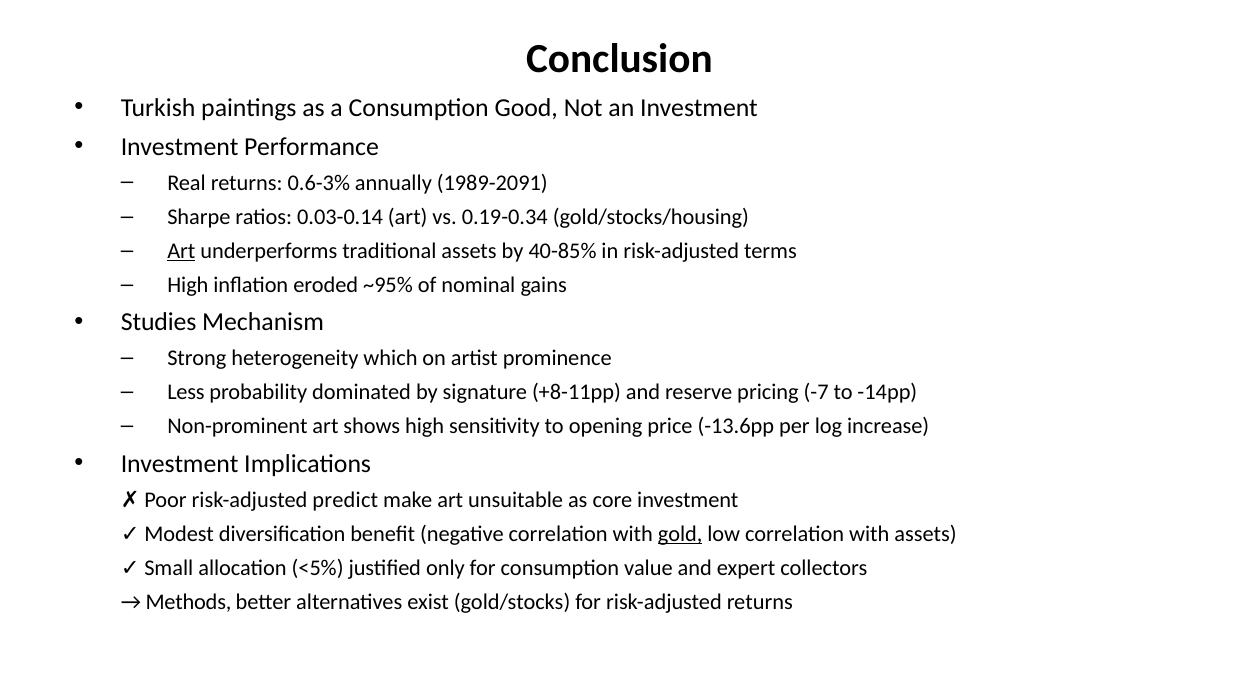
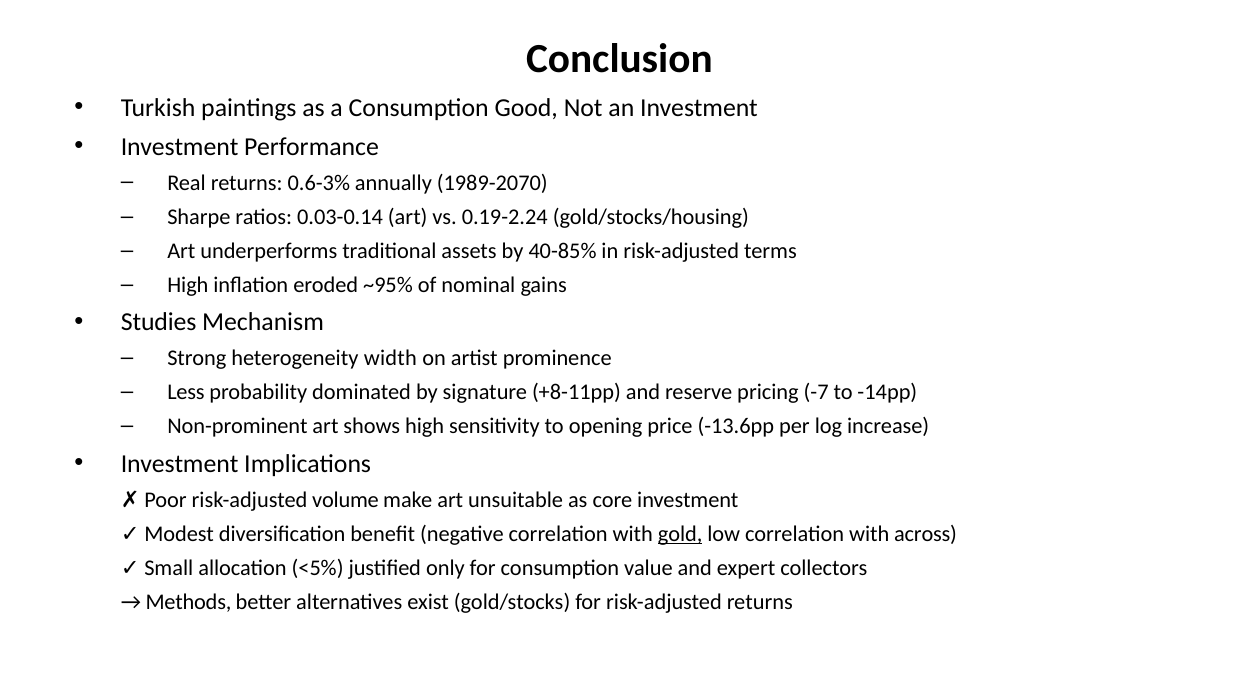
1989-2091: 1989-2091 -> 1989-2070 (492, 183)
0.19-0.34: 0.19-0.34 -> 0.19-2.24 (505, 217)
Art underline: present -> none (181, 251)
which: which -> width (390, 358)
predict: predict -> volume (345, 500)
with assets: assets -> across (926, 534)
